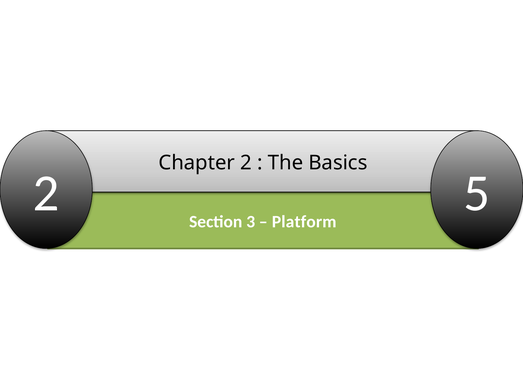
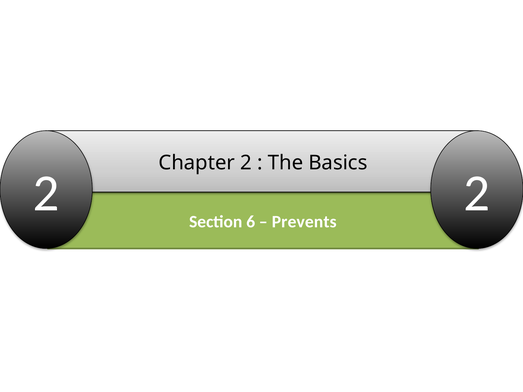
2 5: 5 -> 2 (477, 193)
3: 3 -> 6 (251, 222)
Platform: Platform -> Prevents (304, 222)
